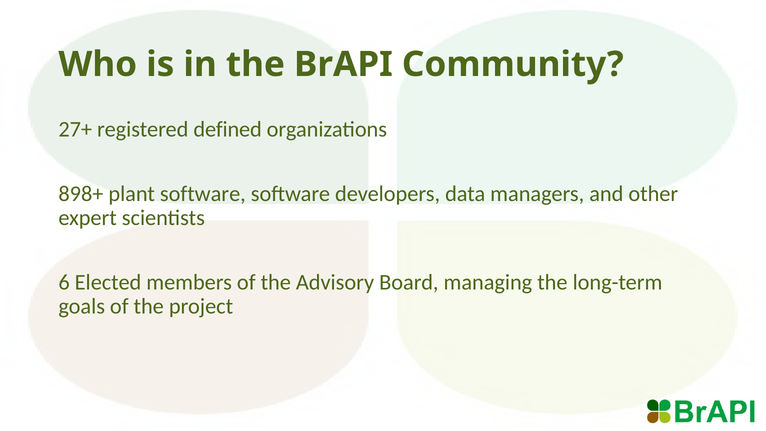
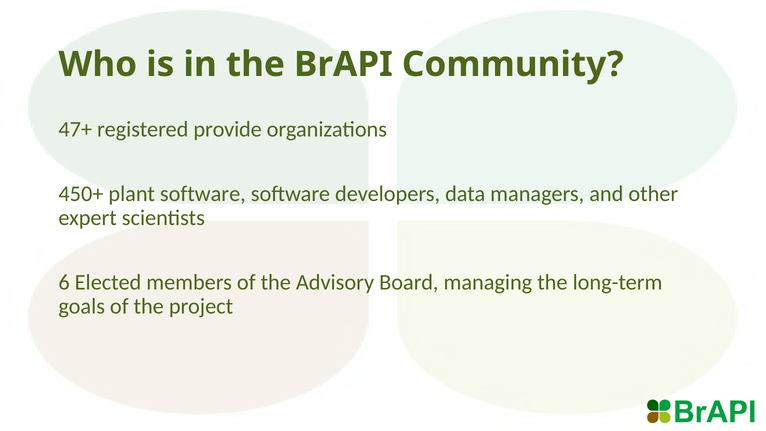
27+: 27+ -> 47+ (75, 130)
defined: defined -> provide (228, 130)
898+: 898+ -> 450+ (81, 194)
